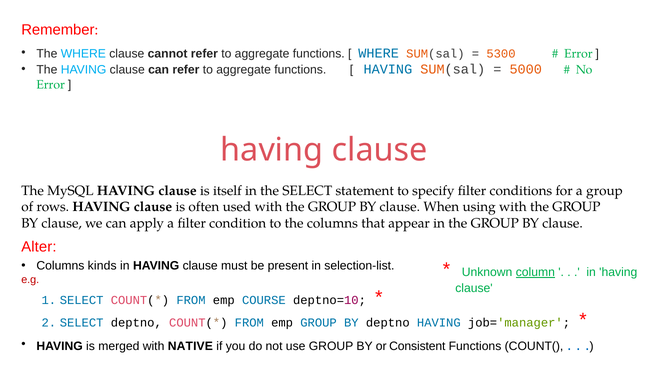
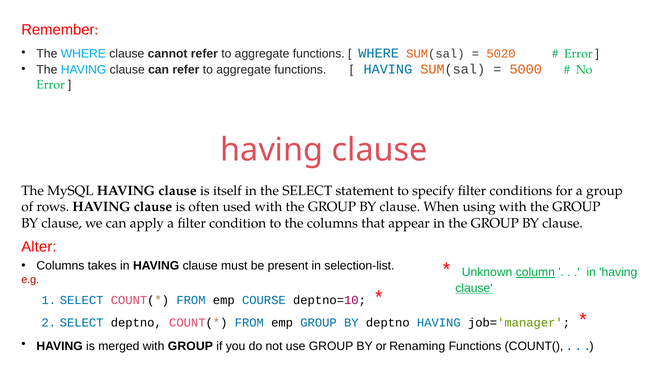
5300: 5300 -> 5020 (501, 54)
kinds: kinds -> takes (102, 266)
clause underline: none -> present (474, 288)
with NATIVE: NATIVE -> GROUP (190, 346)
Consistent: Consistent -> Renaming (417, 346)
